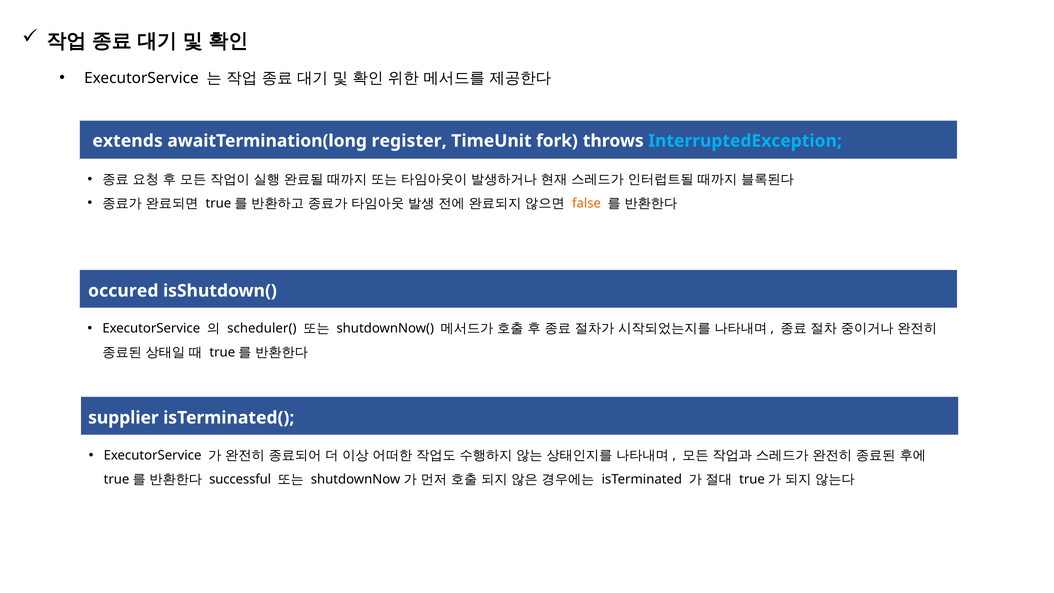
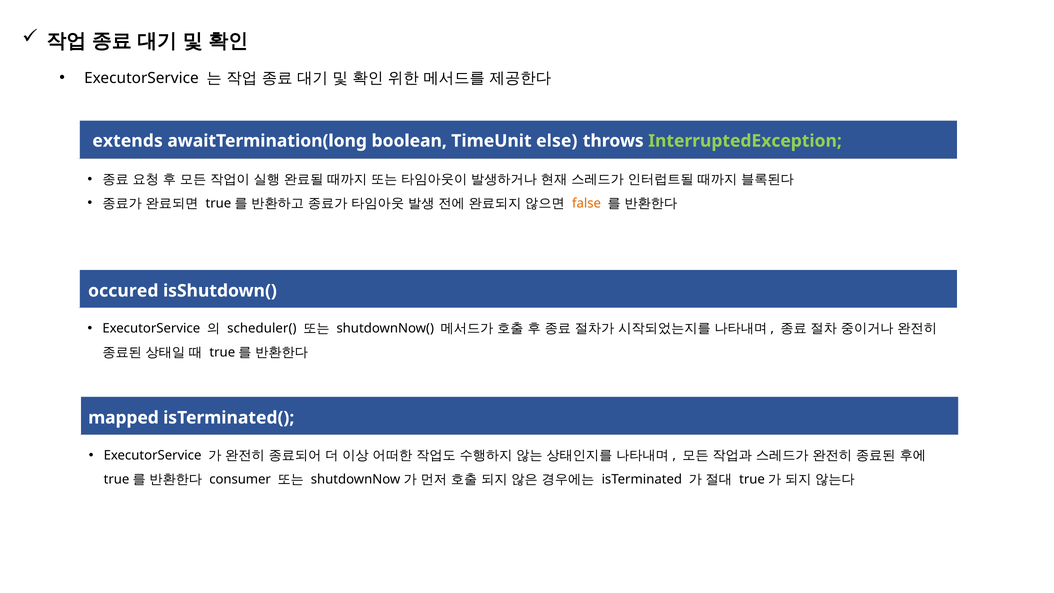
register: register -> boolean (409, 141)
fork: fork -> else (557, 141)
InterruptedException colour: light blue -> light green (745, 141)
supplier: supplier -> mapped (123, 418)
successful: successful -> consumer (240, 479)
